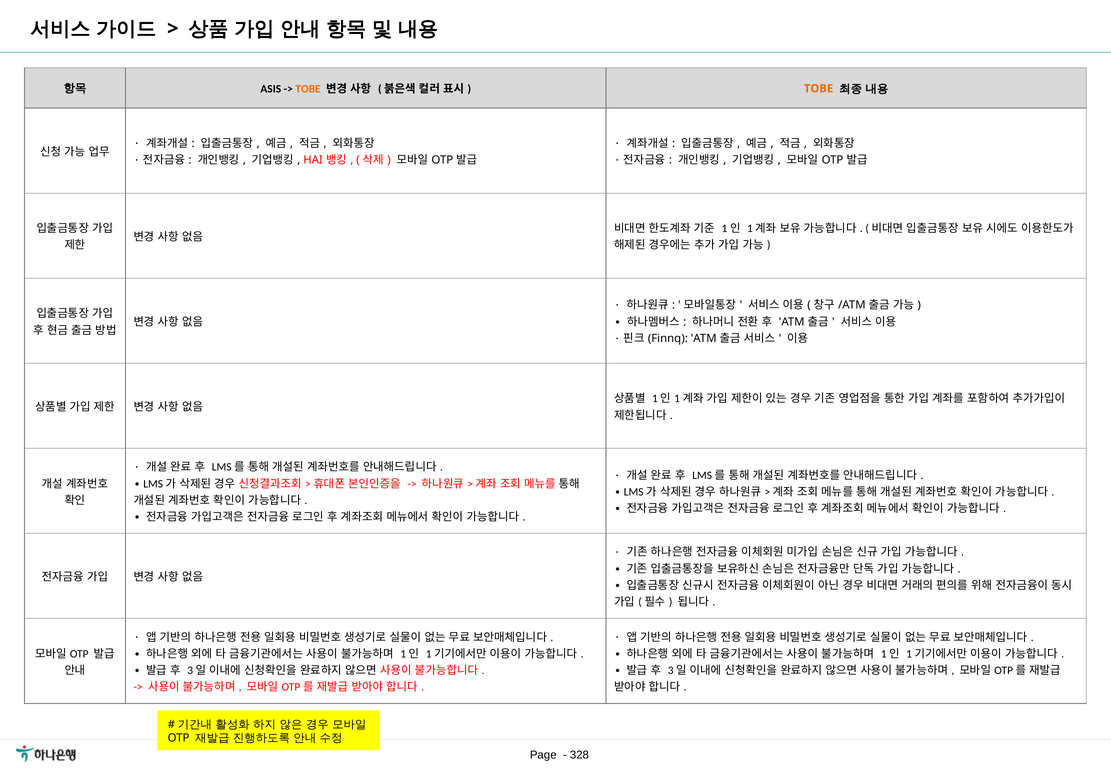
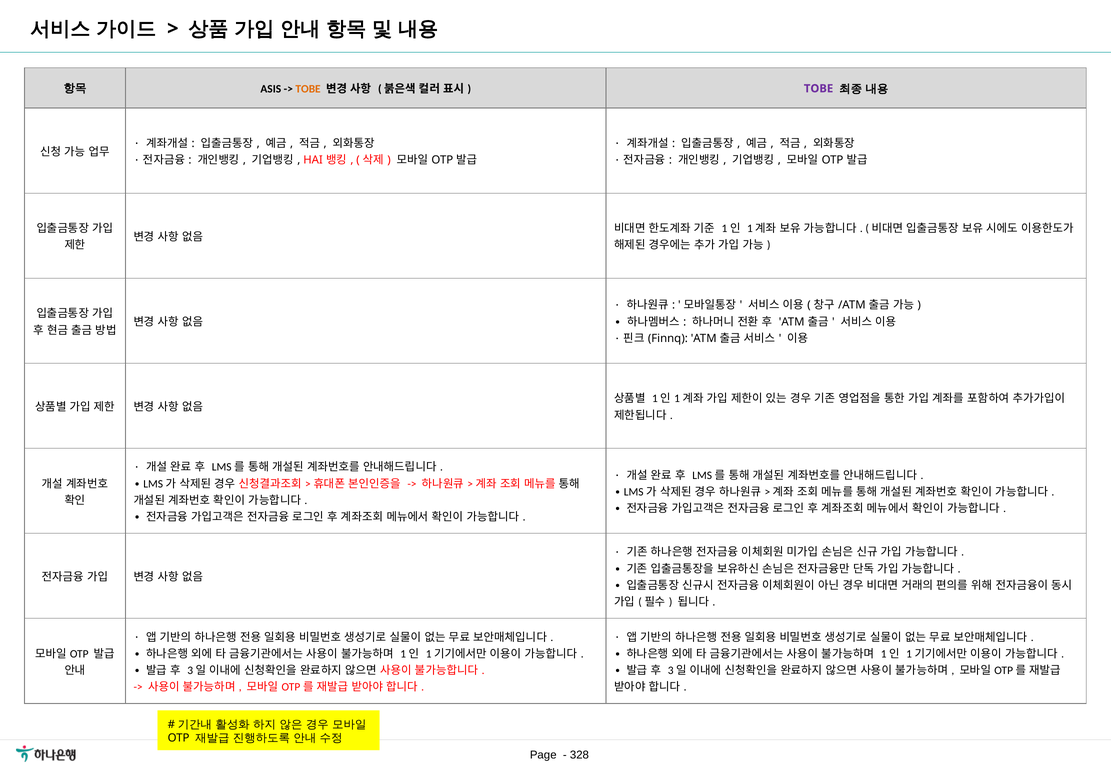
TOBE colour: orange -> purple (819, 89)
